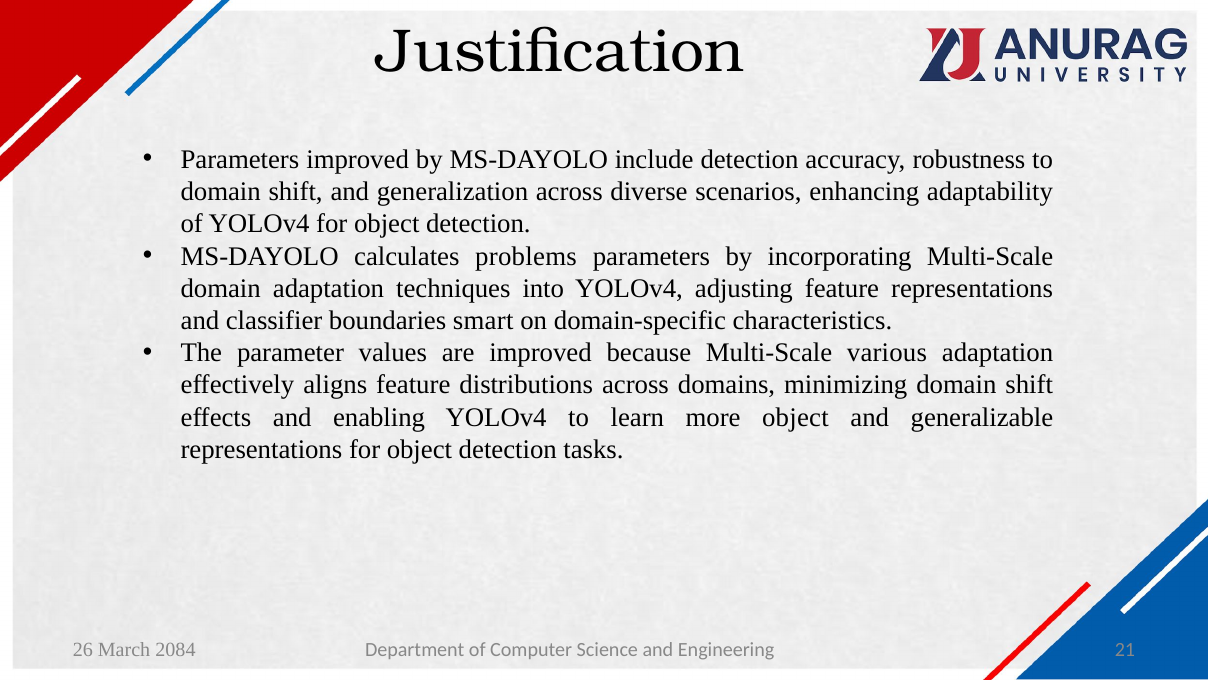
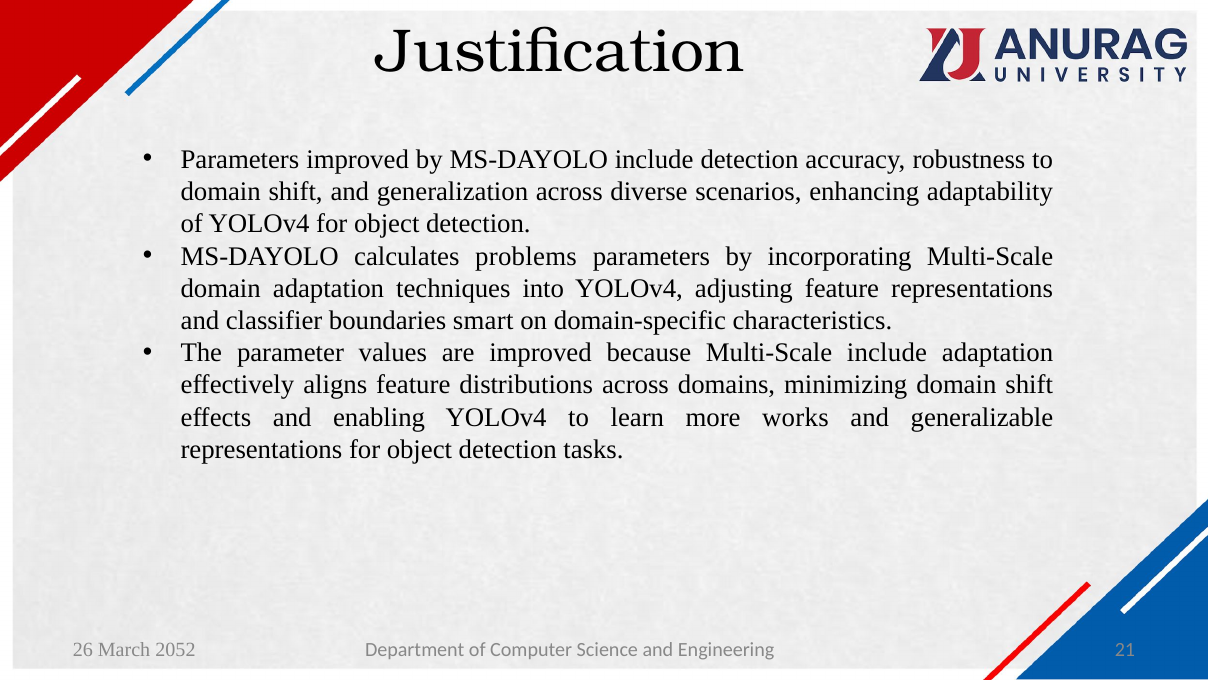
Multi-Scale various: various -> include (887, 353)
more object: object -> works (795, 417)
2084: 2084 -> 2052 (175, 649)
